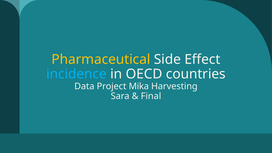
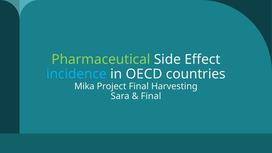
Pharmaceutical colour: yellow -> light green (101, 59)
Data: Data -> Mika (84, 86)
Project Mika: Mika -> Final (139, 86)
